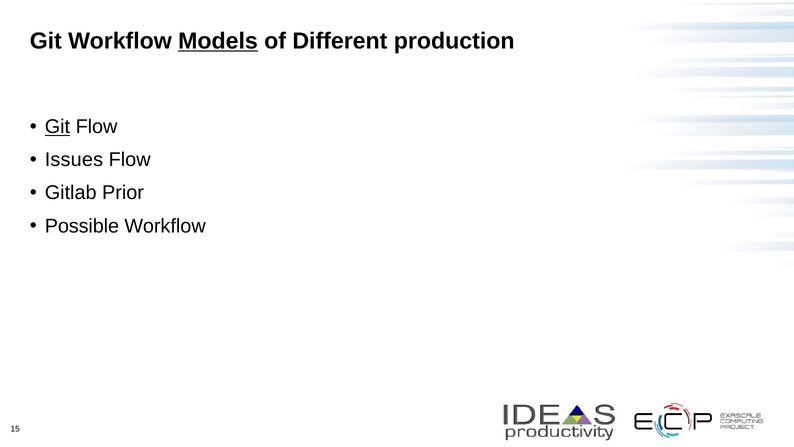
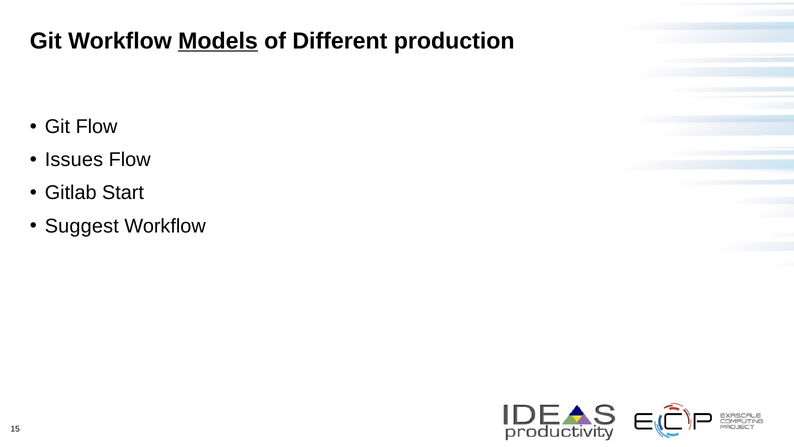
Git underline: present -> none (57, 127)
Prior: Prior -> Start (123, 193)
Possible: Possible -> Suggest (82, 226)
